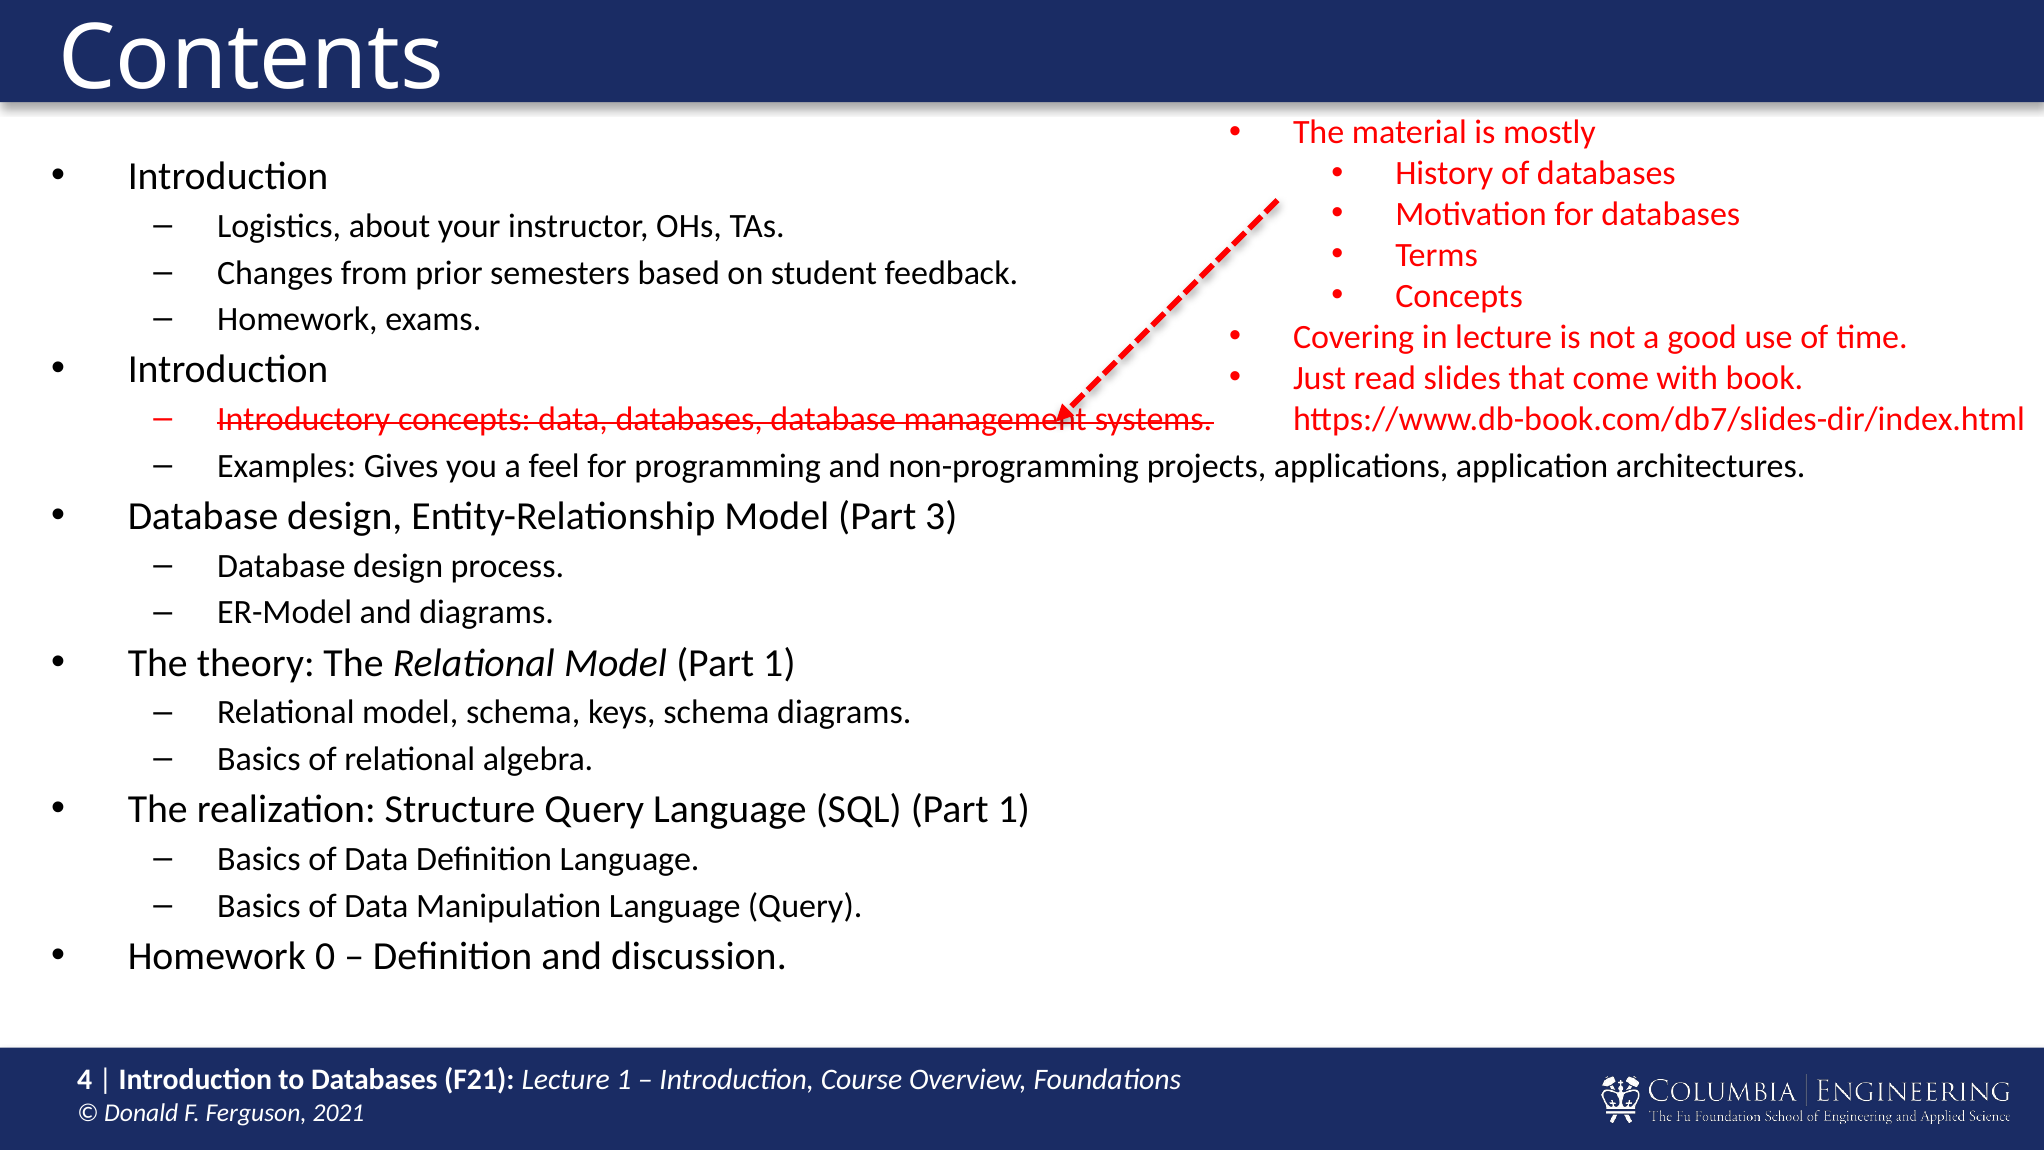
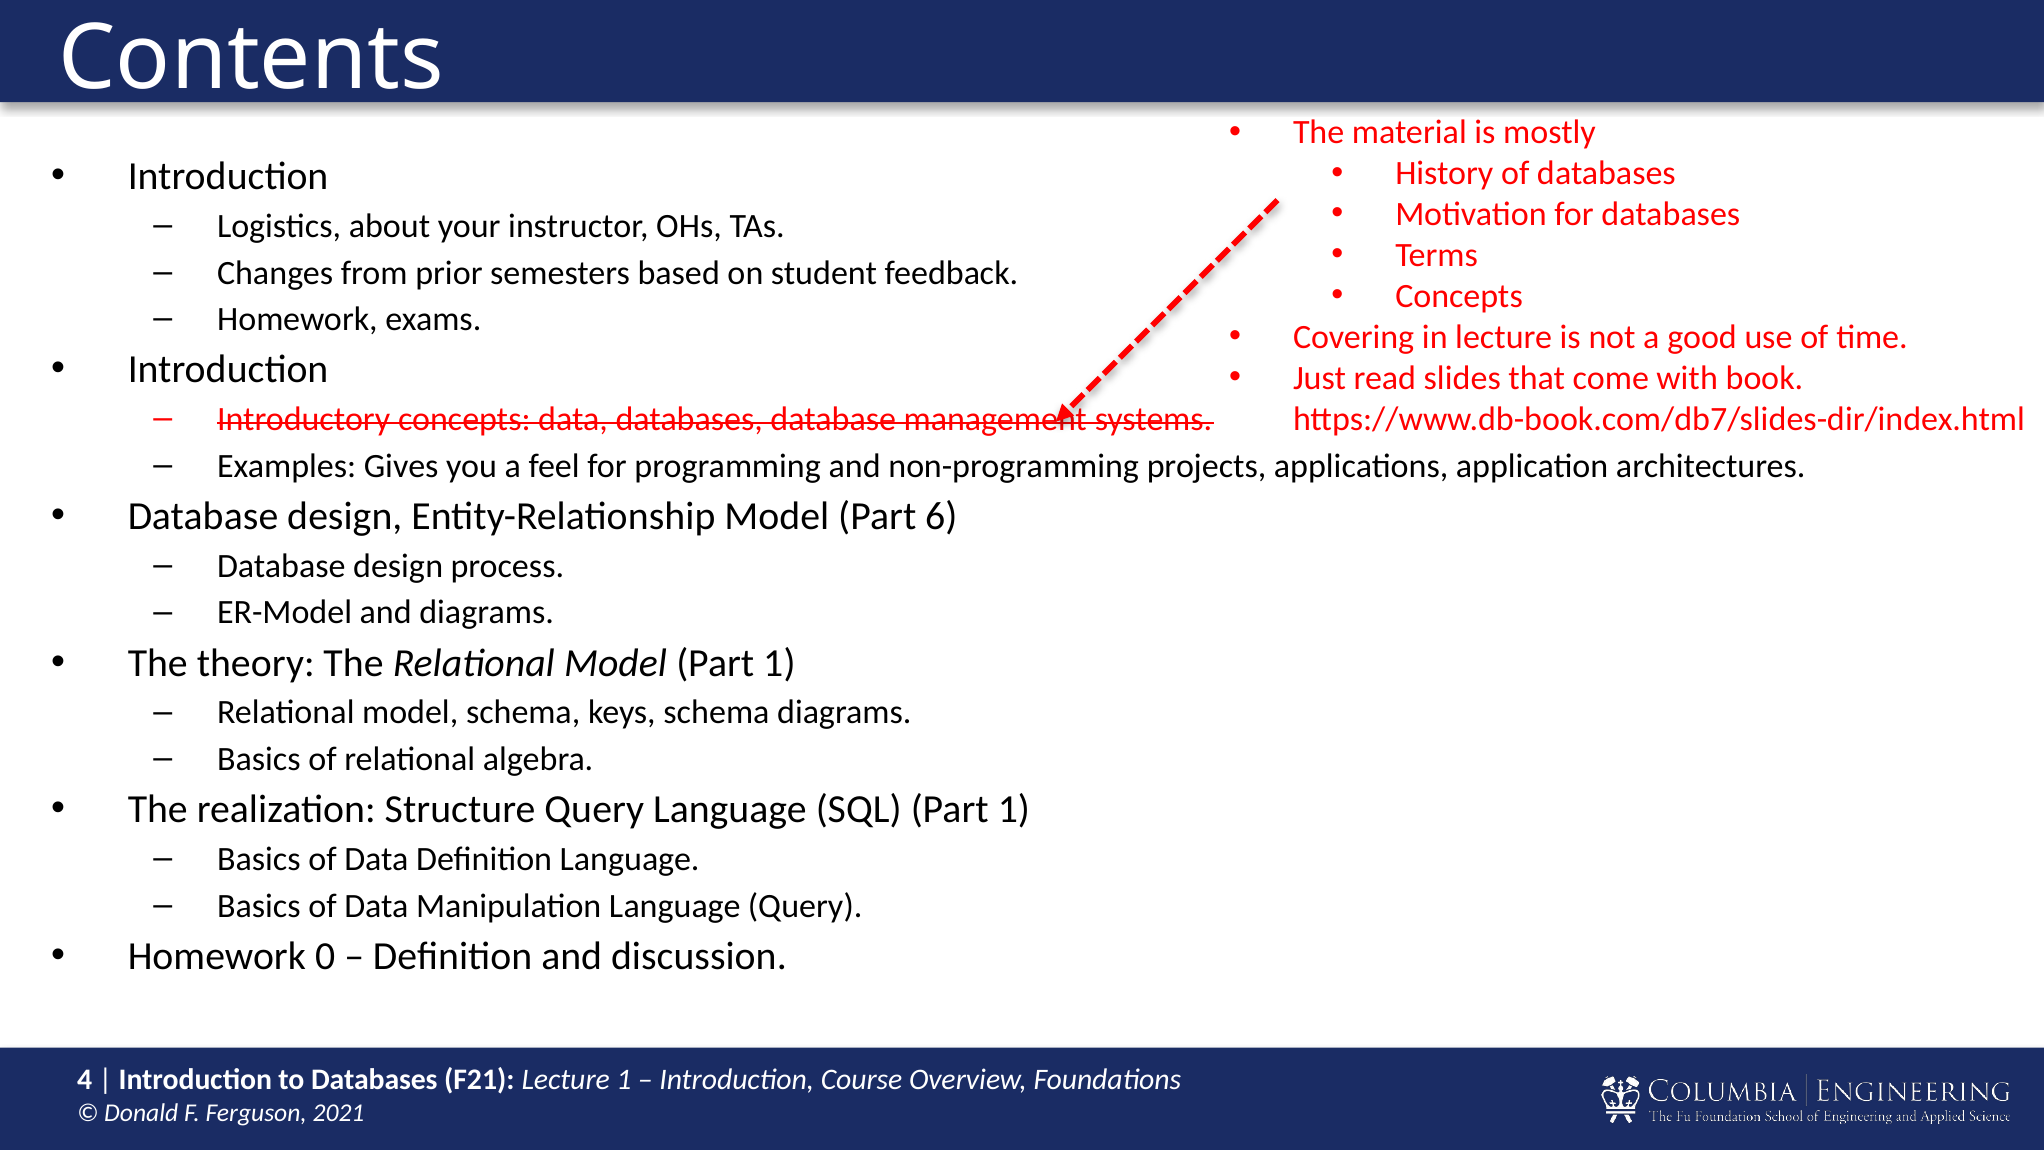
3: 3 -> 6 (941, 516)
